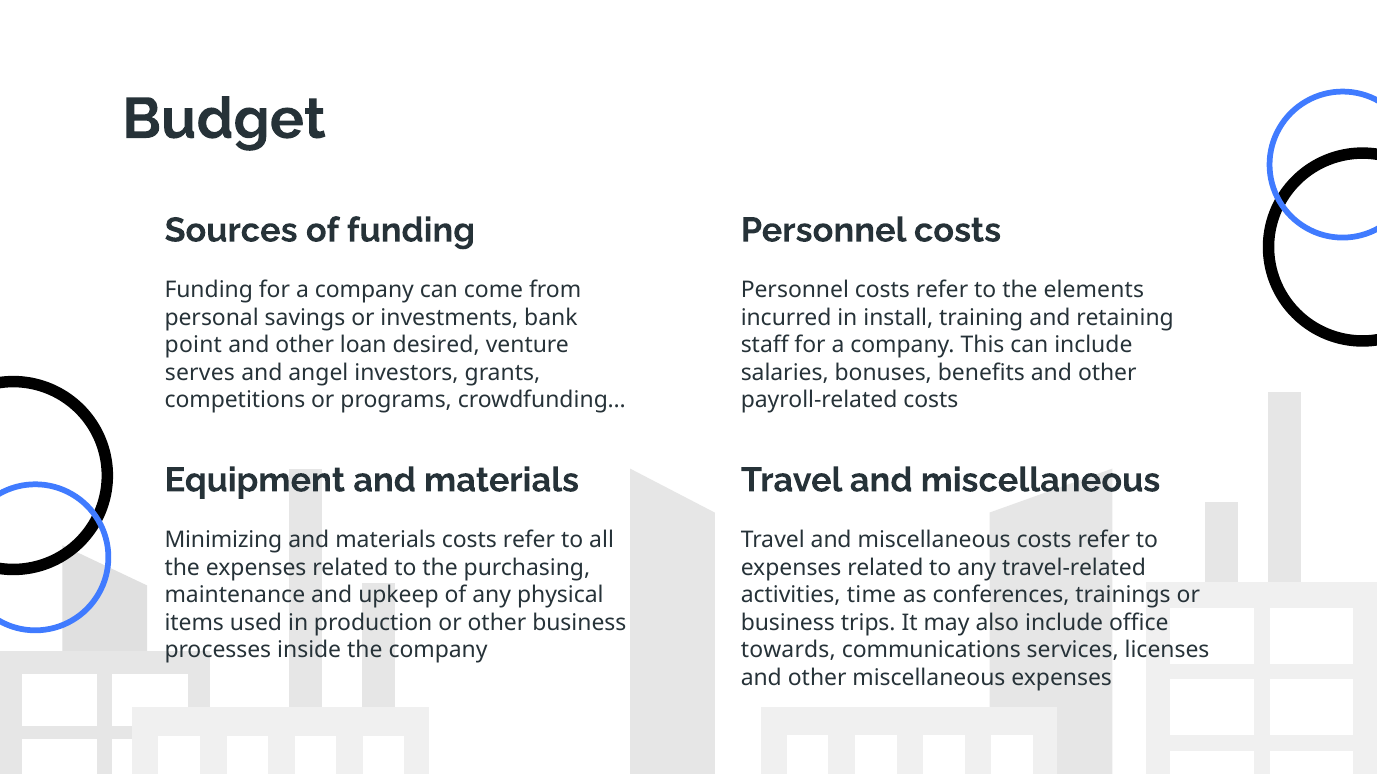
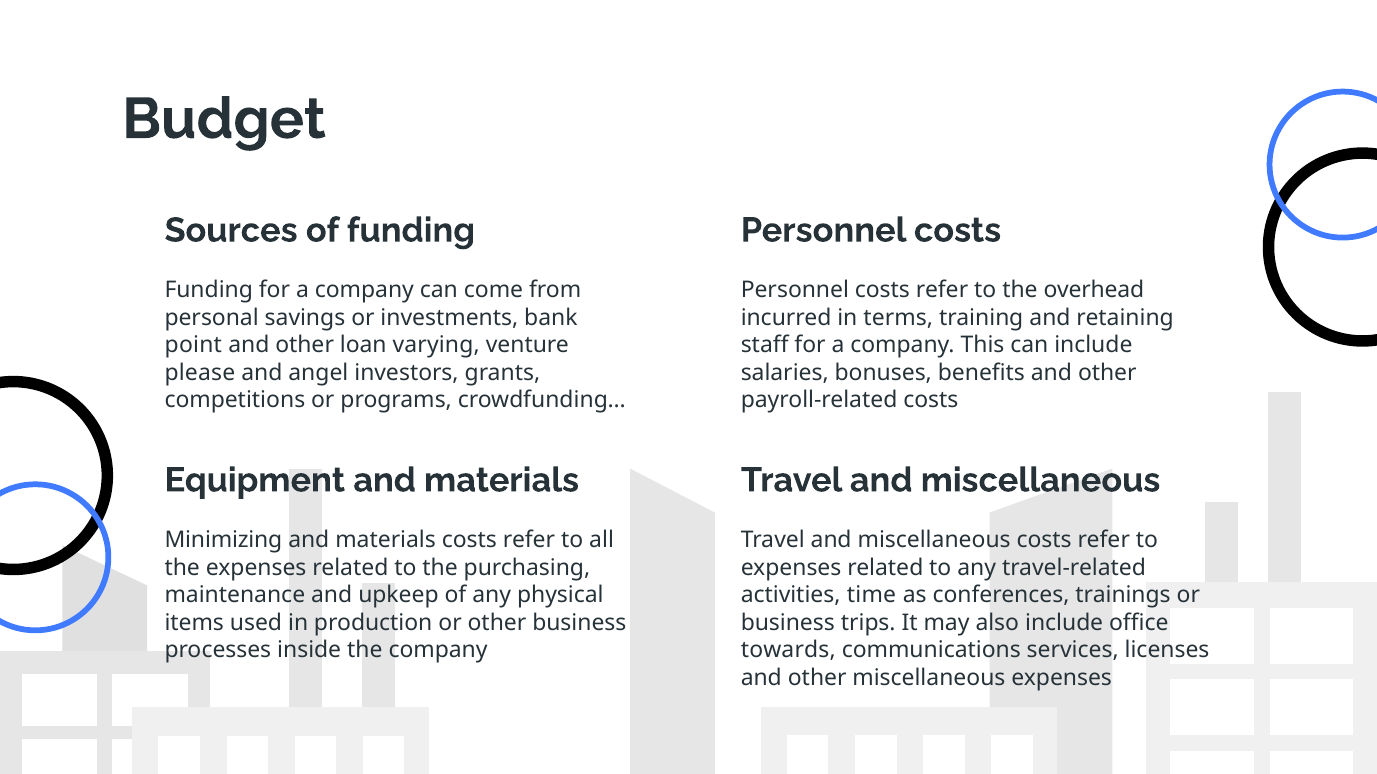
elements: elements -> overhead (1094, 290)
install: install -> terms (898, 318)
desired: desired -> varying (436, 346)
serves: serves -> please (200, 373)
